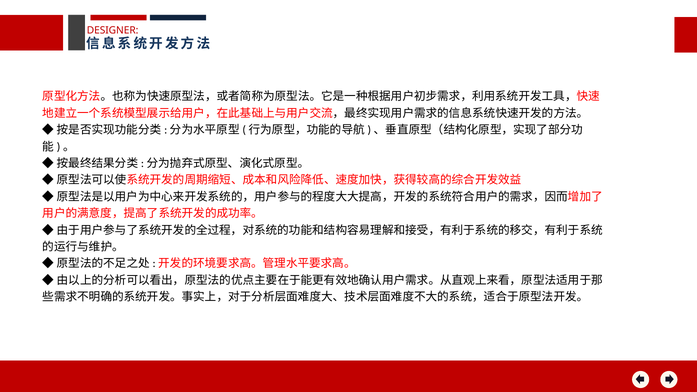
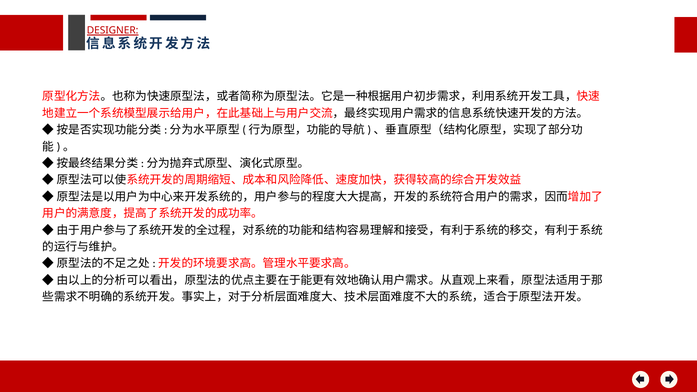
DESIGNER underline: none -> present (113, 31)
